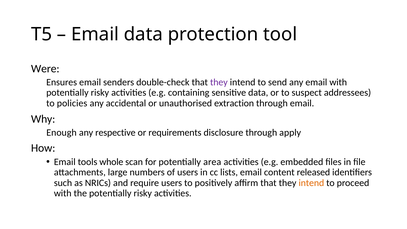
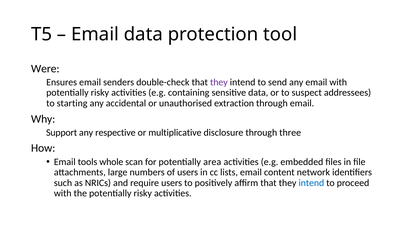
policies: policies -> starting (72, 103)
Enough: Enough -> Support (62, 132)
requirements: requirements -> multiplicative (175, 132)
apply: apply -> three (290, 132)
released: released -> network (313, 172)
intend colour: orange -> blue (311, 183)
